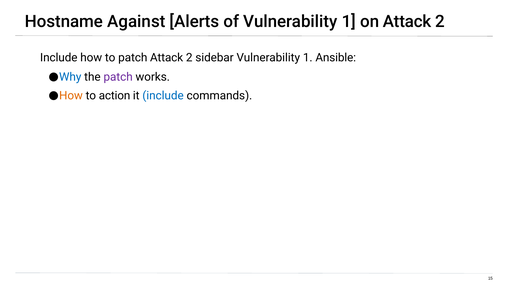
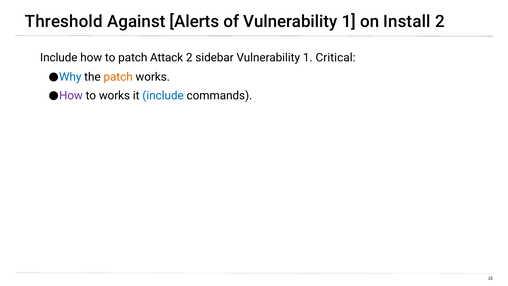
Hostname: Hostname -> Threshold (64, 22)
on Attack: Attack -> Install (407, 22)
Ansible: Ansible -> Critical (336, 58)
patch colour: purple -> orange (118, 77)
How colour: orange -> purple (71, 96)
to action: action -> works (114, 96)
